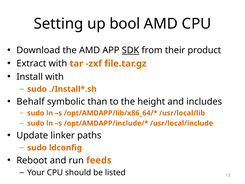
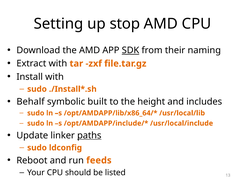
bool: bool -> stop (125, 24)
product: product -> naming (204, 50)
than: than -> built (97, 102)
paths underline: none -> present (89, 135)
